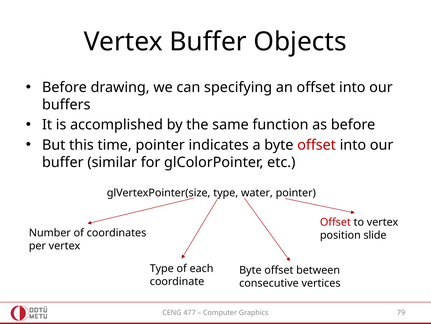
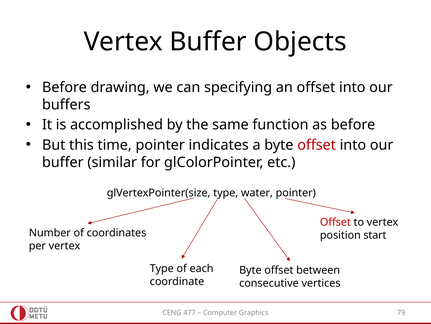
slide: slide -> start (375, 235)
